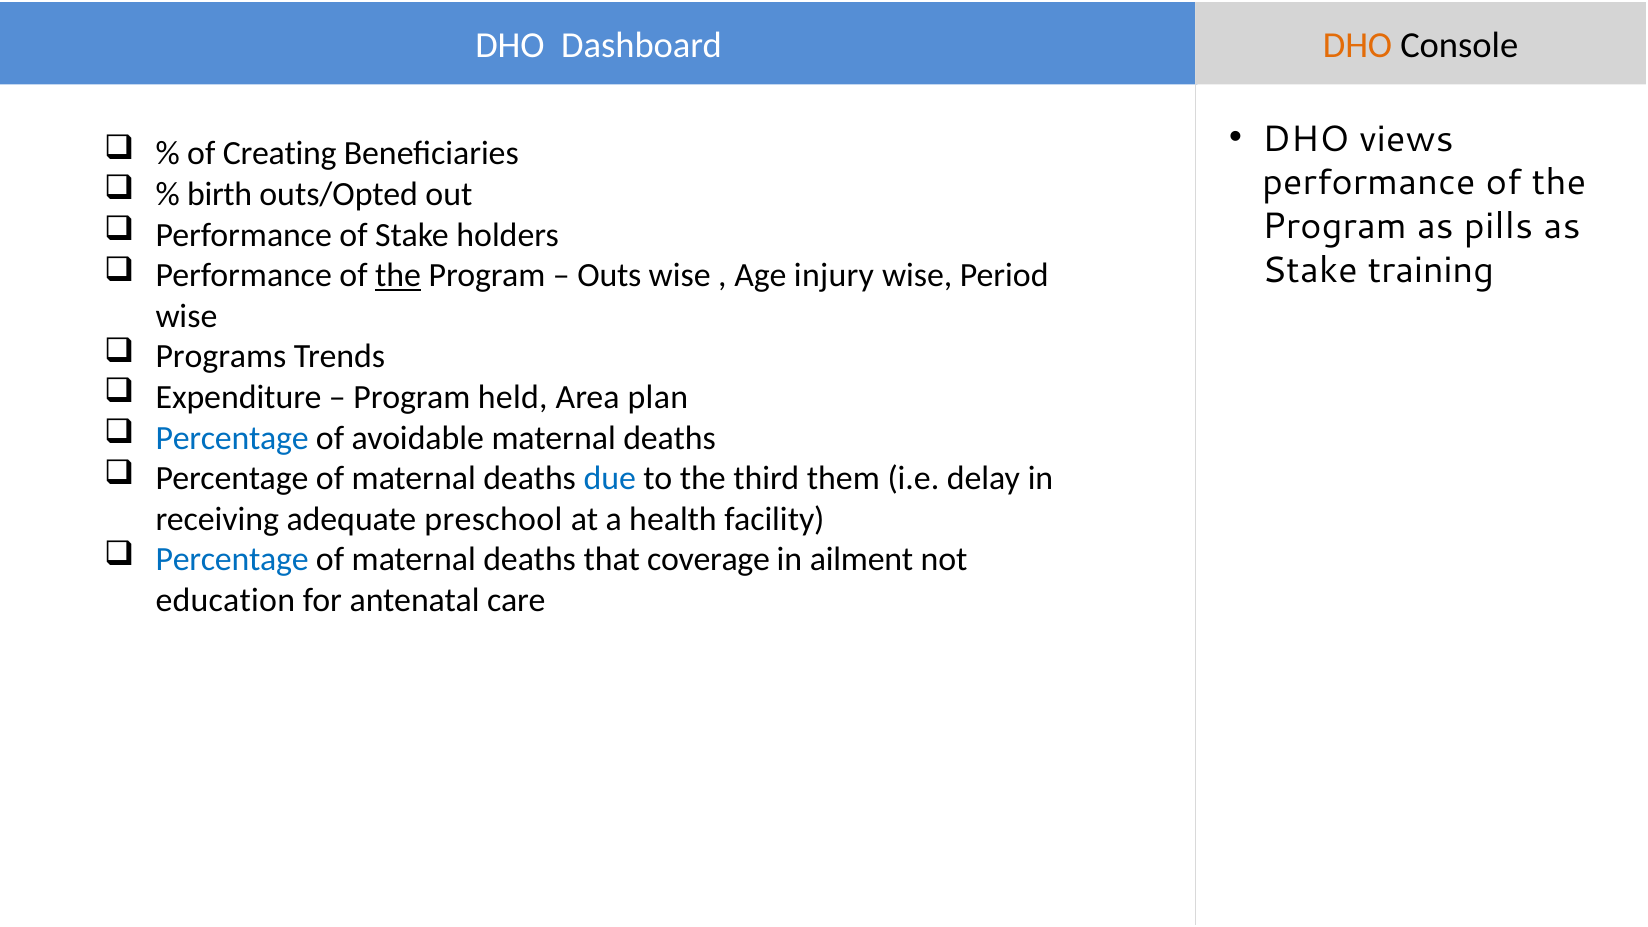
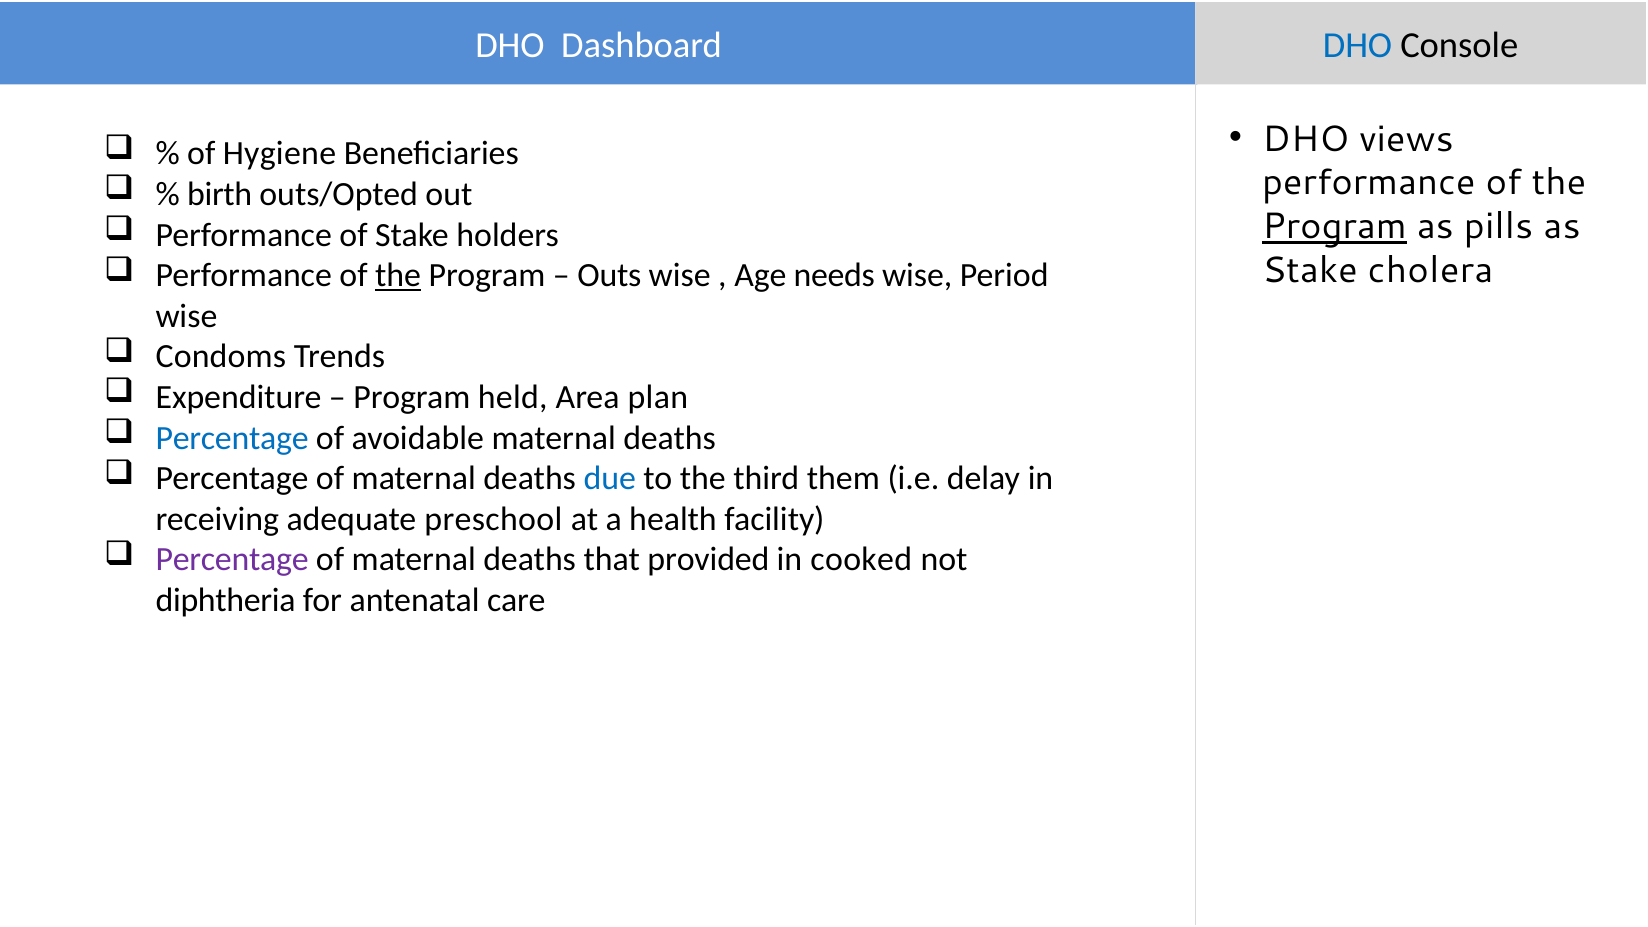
DHO colour: orange -> blue (1358, 46)
Creating: Creating -> Hygiene (279, 154)
Program underline: none -> present (1334, 227)
training: training -> cholera (1431, 271)
injury: injury -> needs (834, 275)
Programs: Programs -> Condoms (221, 357)
Percentage colour: blue -> purple (232, 560)
coverage: coverage -> provided (708, 560)
ailment: ailment -> cooked (861, 560)
education: education -> diphtheria (226, 600)
